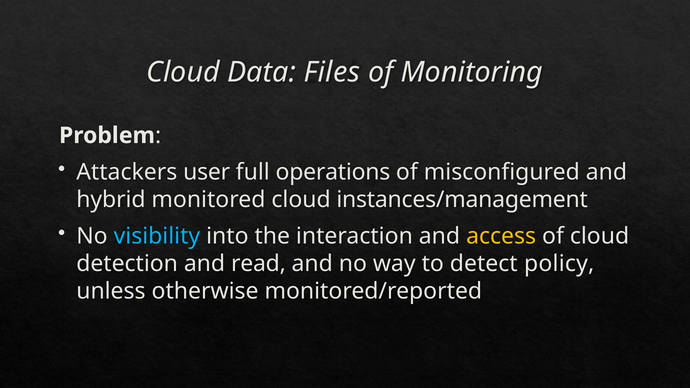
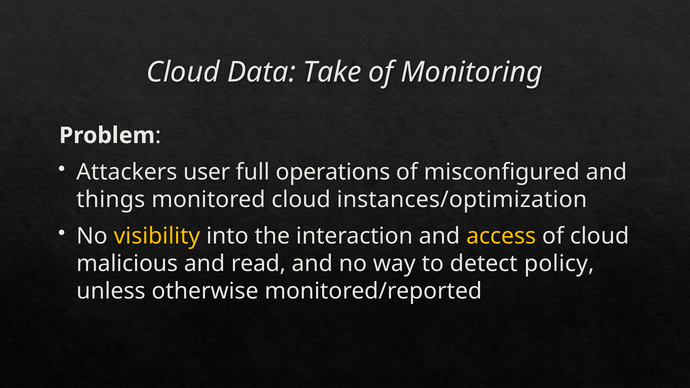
Files: Files -> Take (332, 72)
hybrid: hybrid -> things (111, 200)
instances/management: instances/management -> instances/optimization (462, 200)
visibility colour: light blue -> yellow (157, 236)
detection: detection -> malicious (127, 264)
